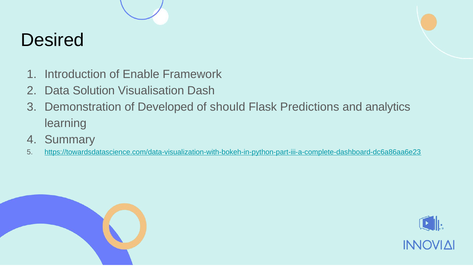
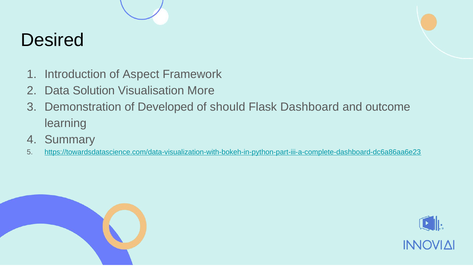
Enable: Enable -> Aspect (141, 74)
Dash: Dash -> More (201, 91)
Predictions: Predictions -> Dashboard (310, 107)
analytics: analytics -> outcome (388, 107)
